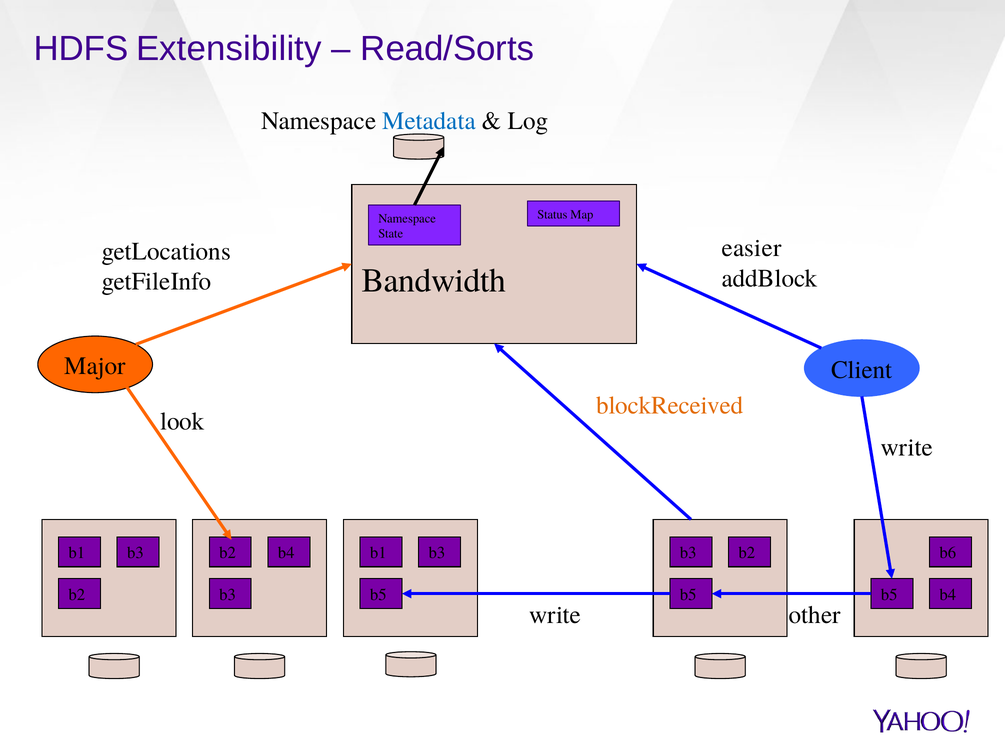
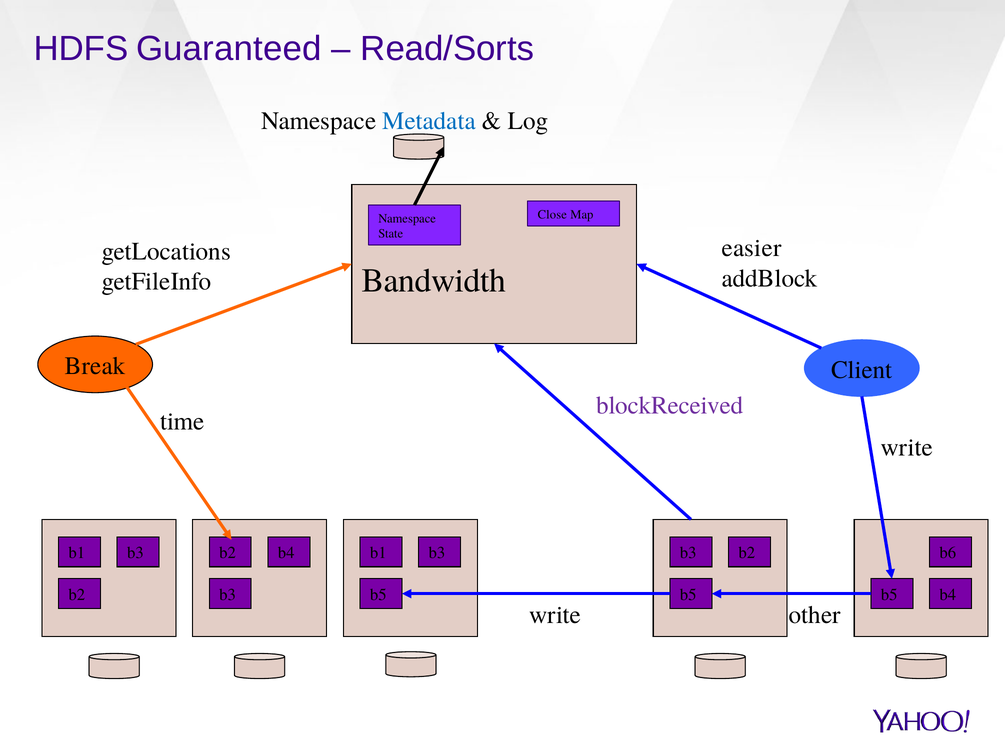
Extensibility: Extensibility -> Guaranteed (229, 49)
Status: Status -> Close (552, 214)
Major: Major -> Break (95, 366)
blockReceived colour: orange -> purple (670, 405)
look: look -> time (182, 422)
